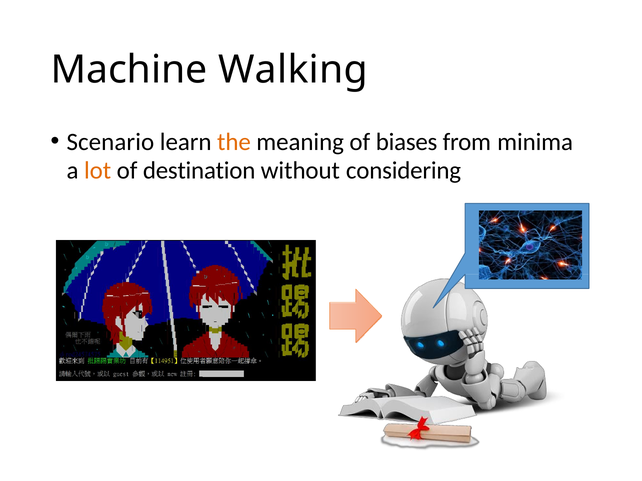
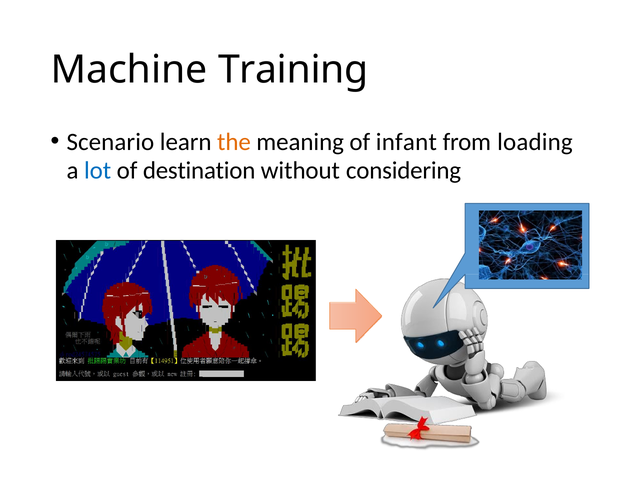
Walking: Walking -> Training (293, 70)
biases: biases -> infant (406, 142)
minima: minima -> loading (535, 142)
lot colour: orange -> blue (98, 170)
